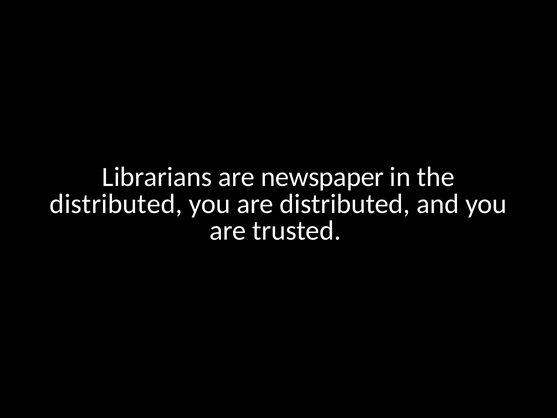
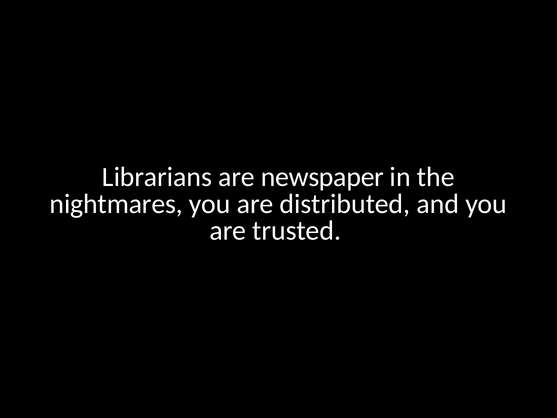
distributed: distributed -> nightmares (116, 204)
